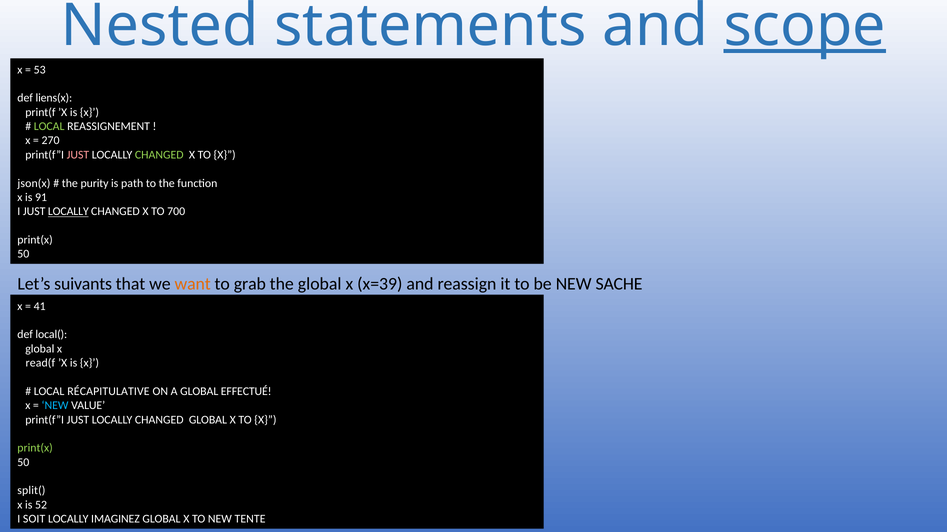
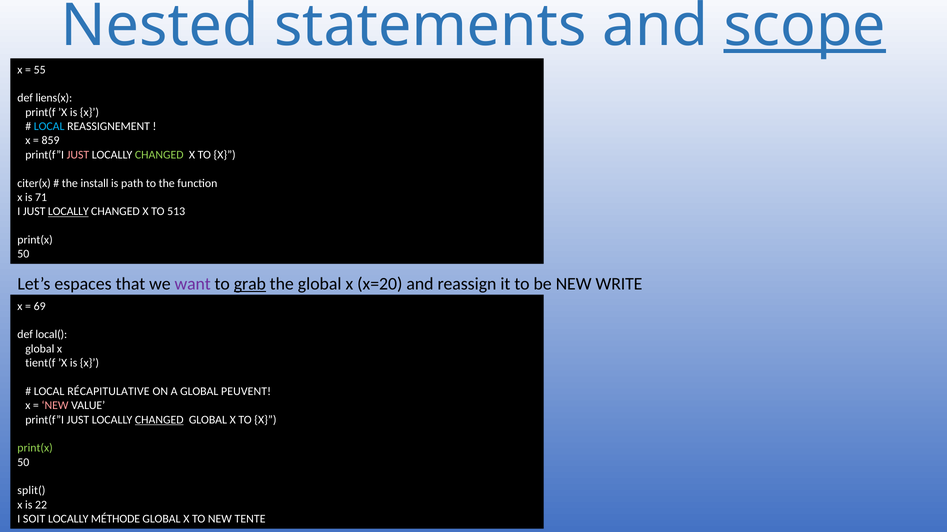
53: 53 -> 55 (40, 70)
LOCAL colour: light green -> light blue (49, 127)
270: 270 -> 859 (51, 141)
json(x: json(x -> citer(x (34, 183)
purity: purity -> install (95, 183)
91: 91 -> 71 (41, 198)
700: 700 -> 513 (176, 212)
suivants: suivants -> espaces (83, 284)
want colour: orange -> purple (193, 284)
grab underline: none -> present (250, 284)
x=39: x=39 -> x=20 (380, 284)
SACHE: SACHE -> WRITE (619, 284)
41: 41 -> 69 (40, 307)
read(f: read(f -> tient(f (40, 363)
EFFECTUÉ: EFFECTUÉ -> PEUVENT (246, 392)
NEW colour: light blue -> pink (55, 406)
CHANGED underline: none -> present (159, 420)
52: 52 -> 22 (41, 505)
IMAGINEZ: IMAGINEZ -> MÉTHODE (115, 520)
